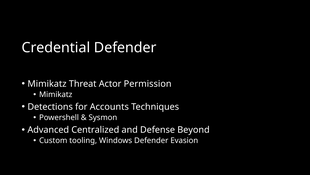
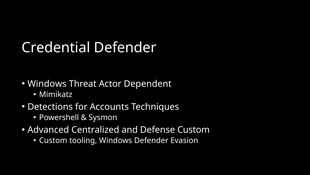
Mimikatz: Mimikatz -> Windows (47, 83)
Permission: Permission -> Dependent (148, 83)
Defense Beyond: Beyond -> Custom (194, 129)
